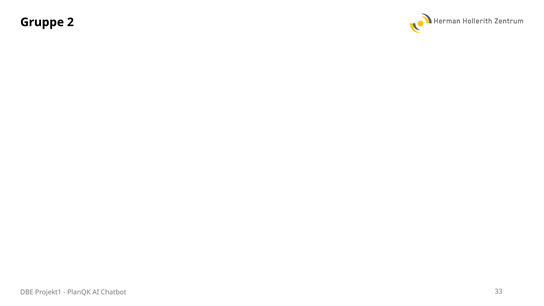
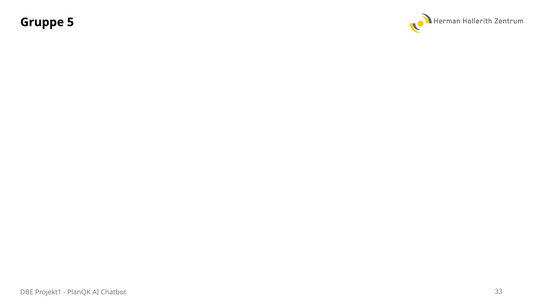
2: 2 -> 5 (70, 22)
